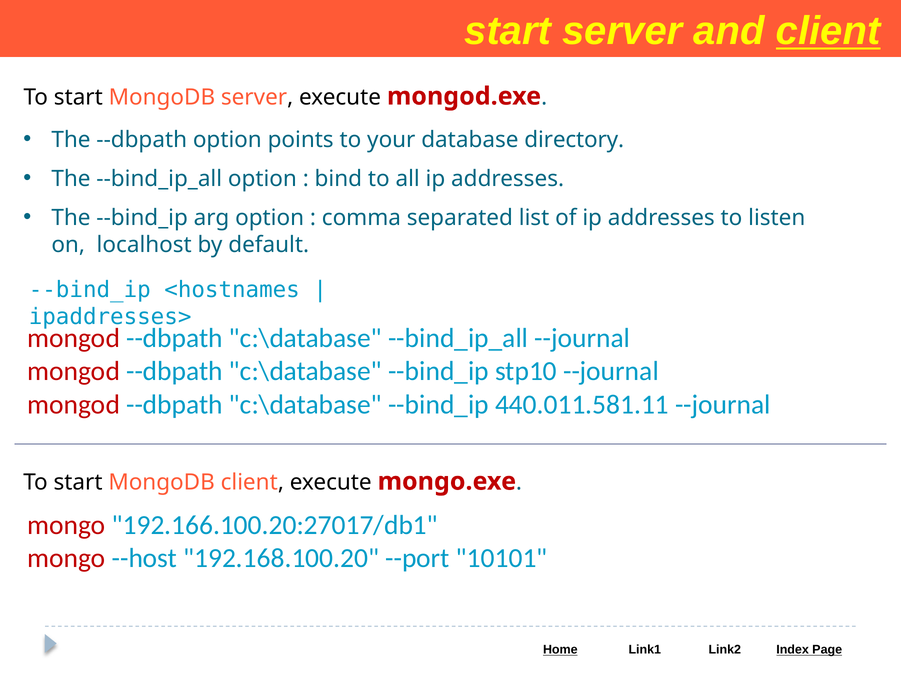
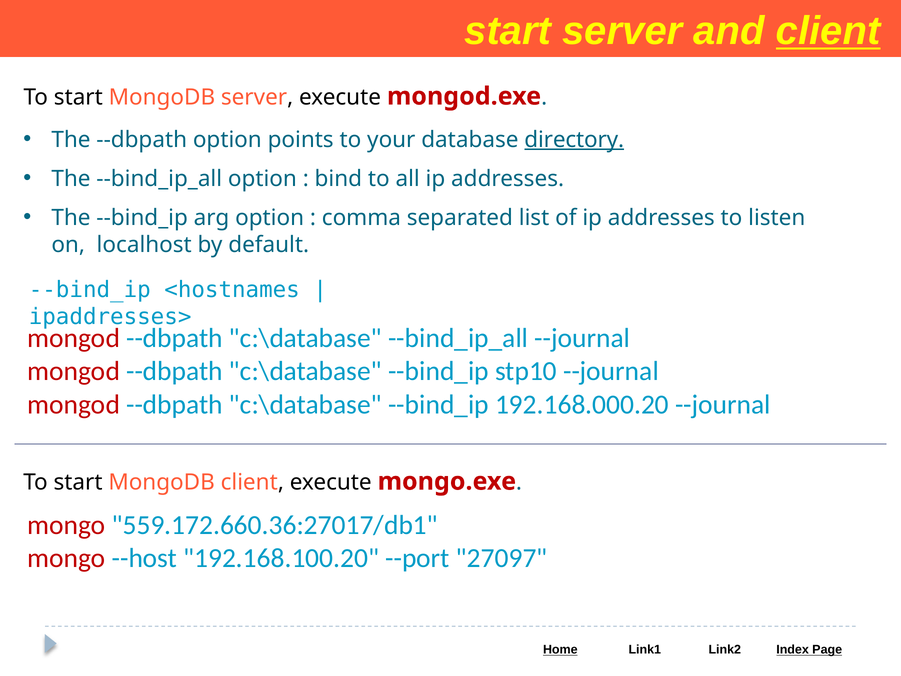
directory underline: none -> present (574, 140)
440.011.581.11: 440.011.581.11 -> 192.168.000.20 (582, 404)
192.166.100.20:27017/db1: 192.166.100.20:27017/db1 -> 559.172.660.36:27017/db1 (275, 525)
10101: 10101 -> 27097 (502, 558)
